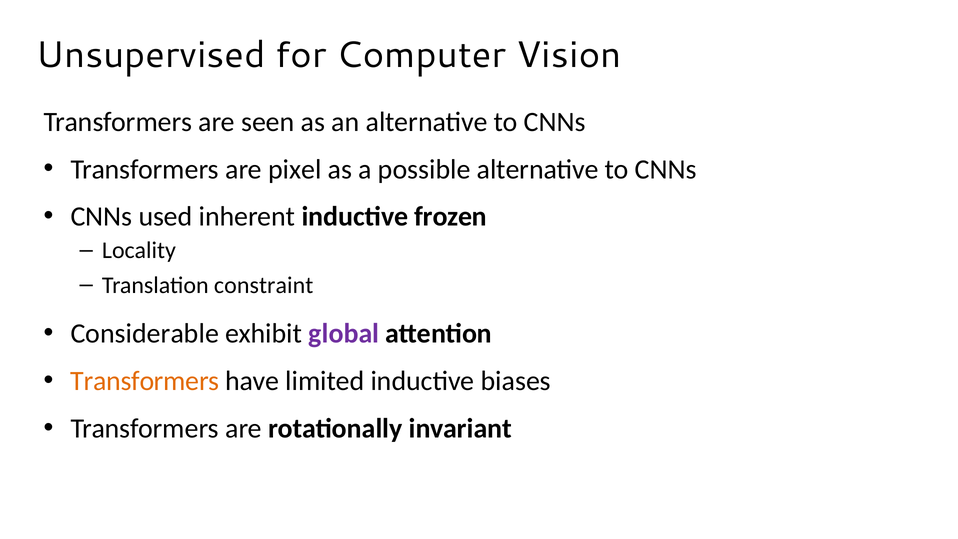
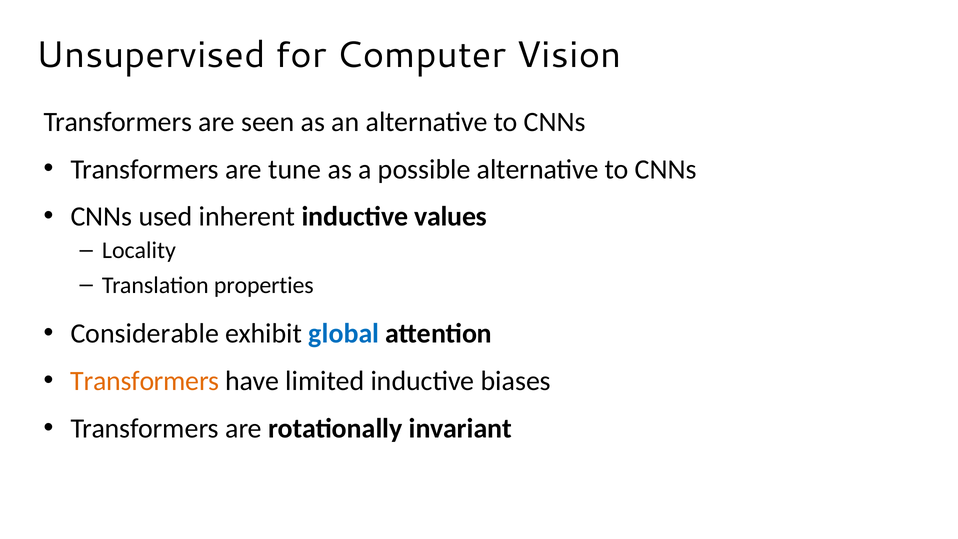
pixel: pixel -> tune (295, 169)
frozen: frozen -> values (451, 217)
constraint: constraint -> properties (264, 285)
global colour: purple -> blue (344, 334)
